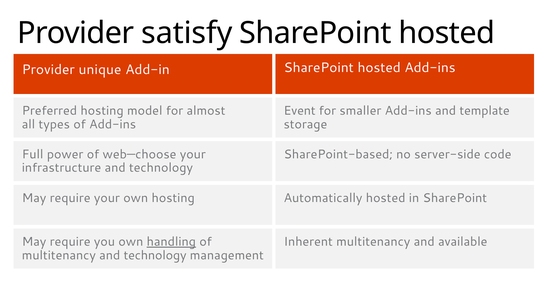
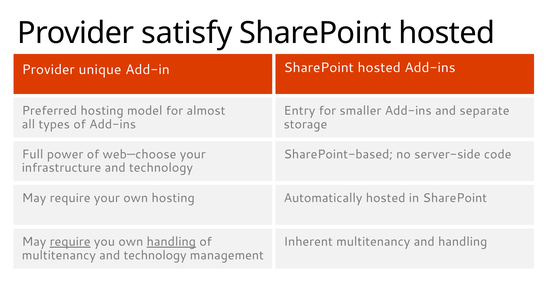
Event: Event -> Entry (299, 111)
template: template -> separate (484, 111)
require underline: none -> present (70, 242)
and available: available -> handling (463, 242)
